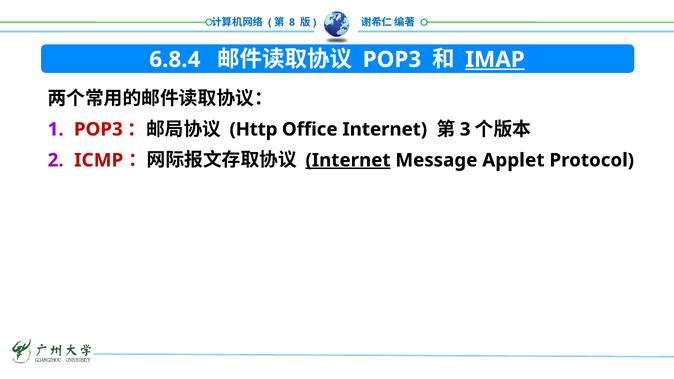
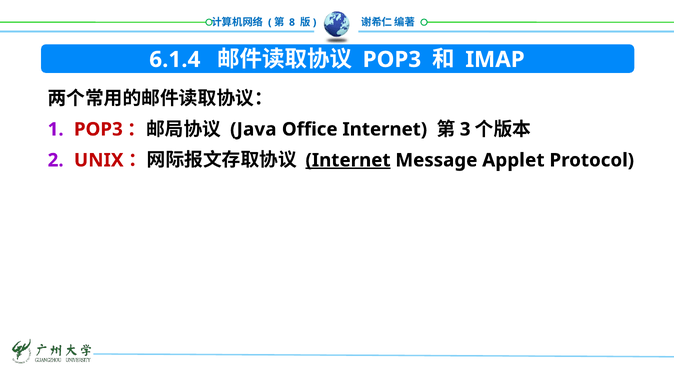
6.8.4: 6.8.4 -> 6.1.4 (175, 60)
IMAP underline: present -> none (495, 60)
Http: Http -> Java (253, 129)
ICMP: ICMP -> UNIX (99, 160)
